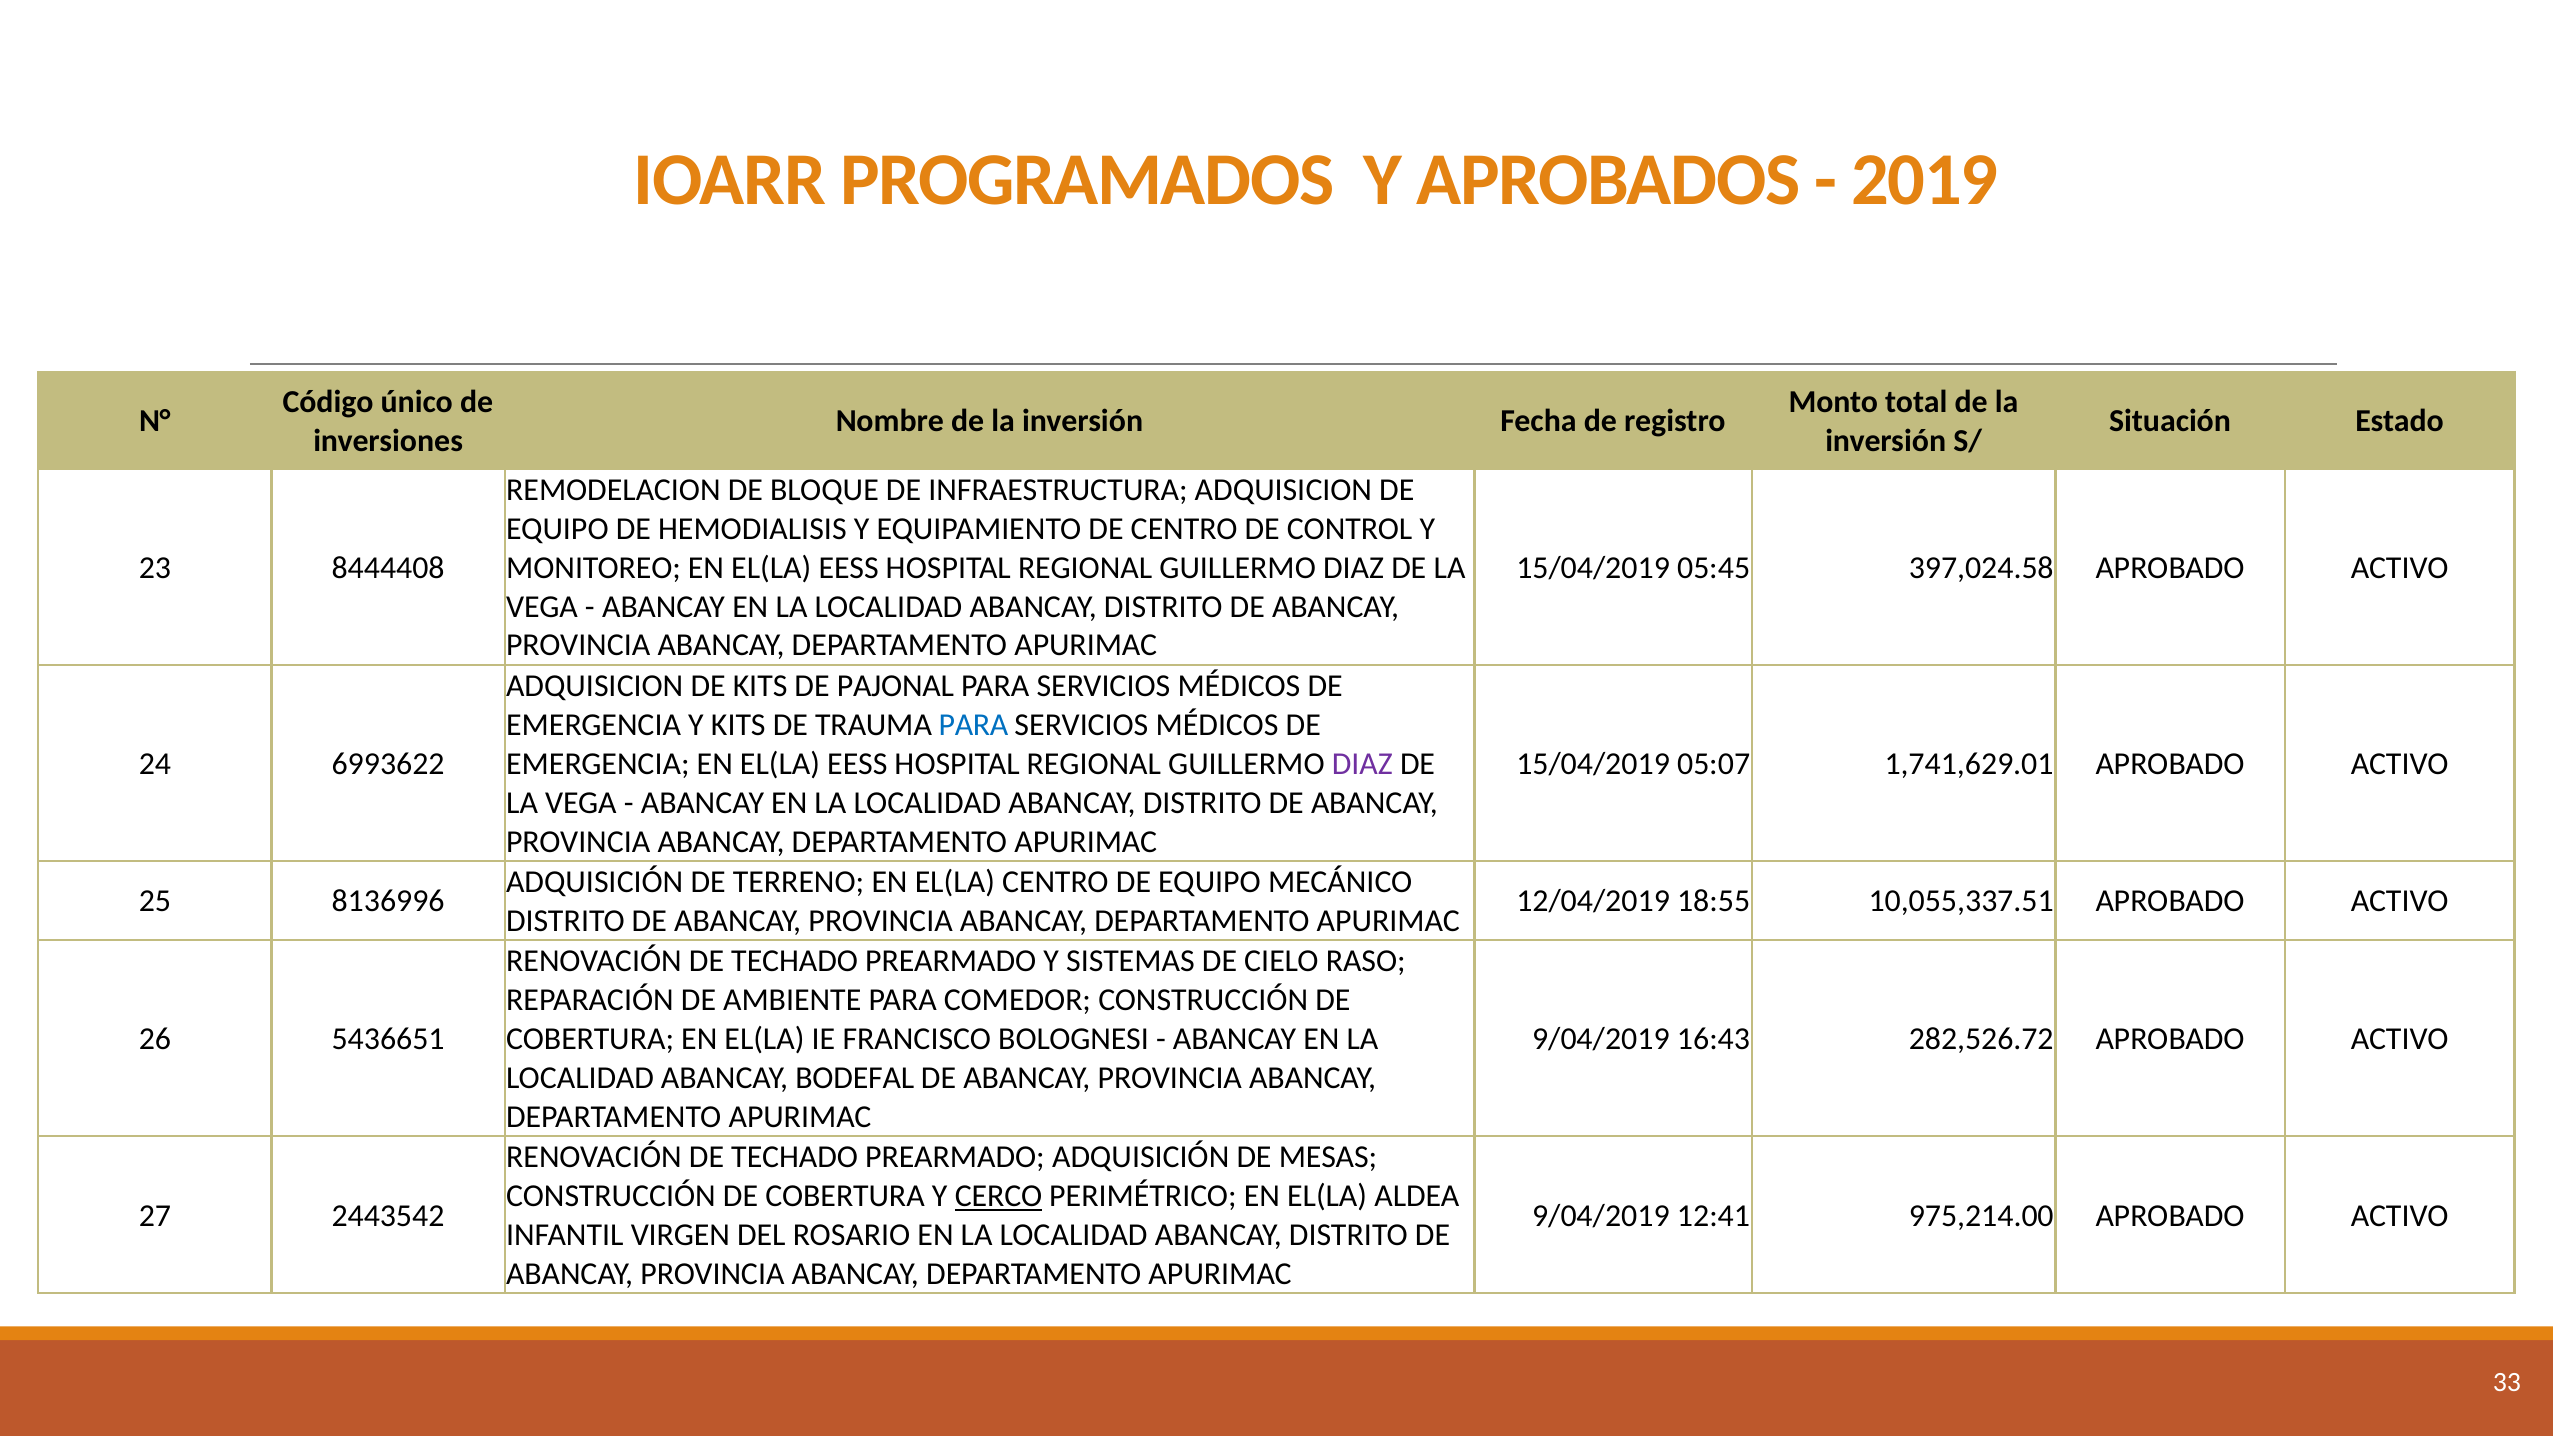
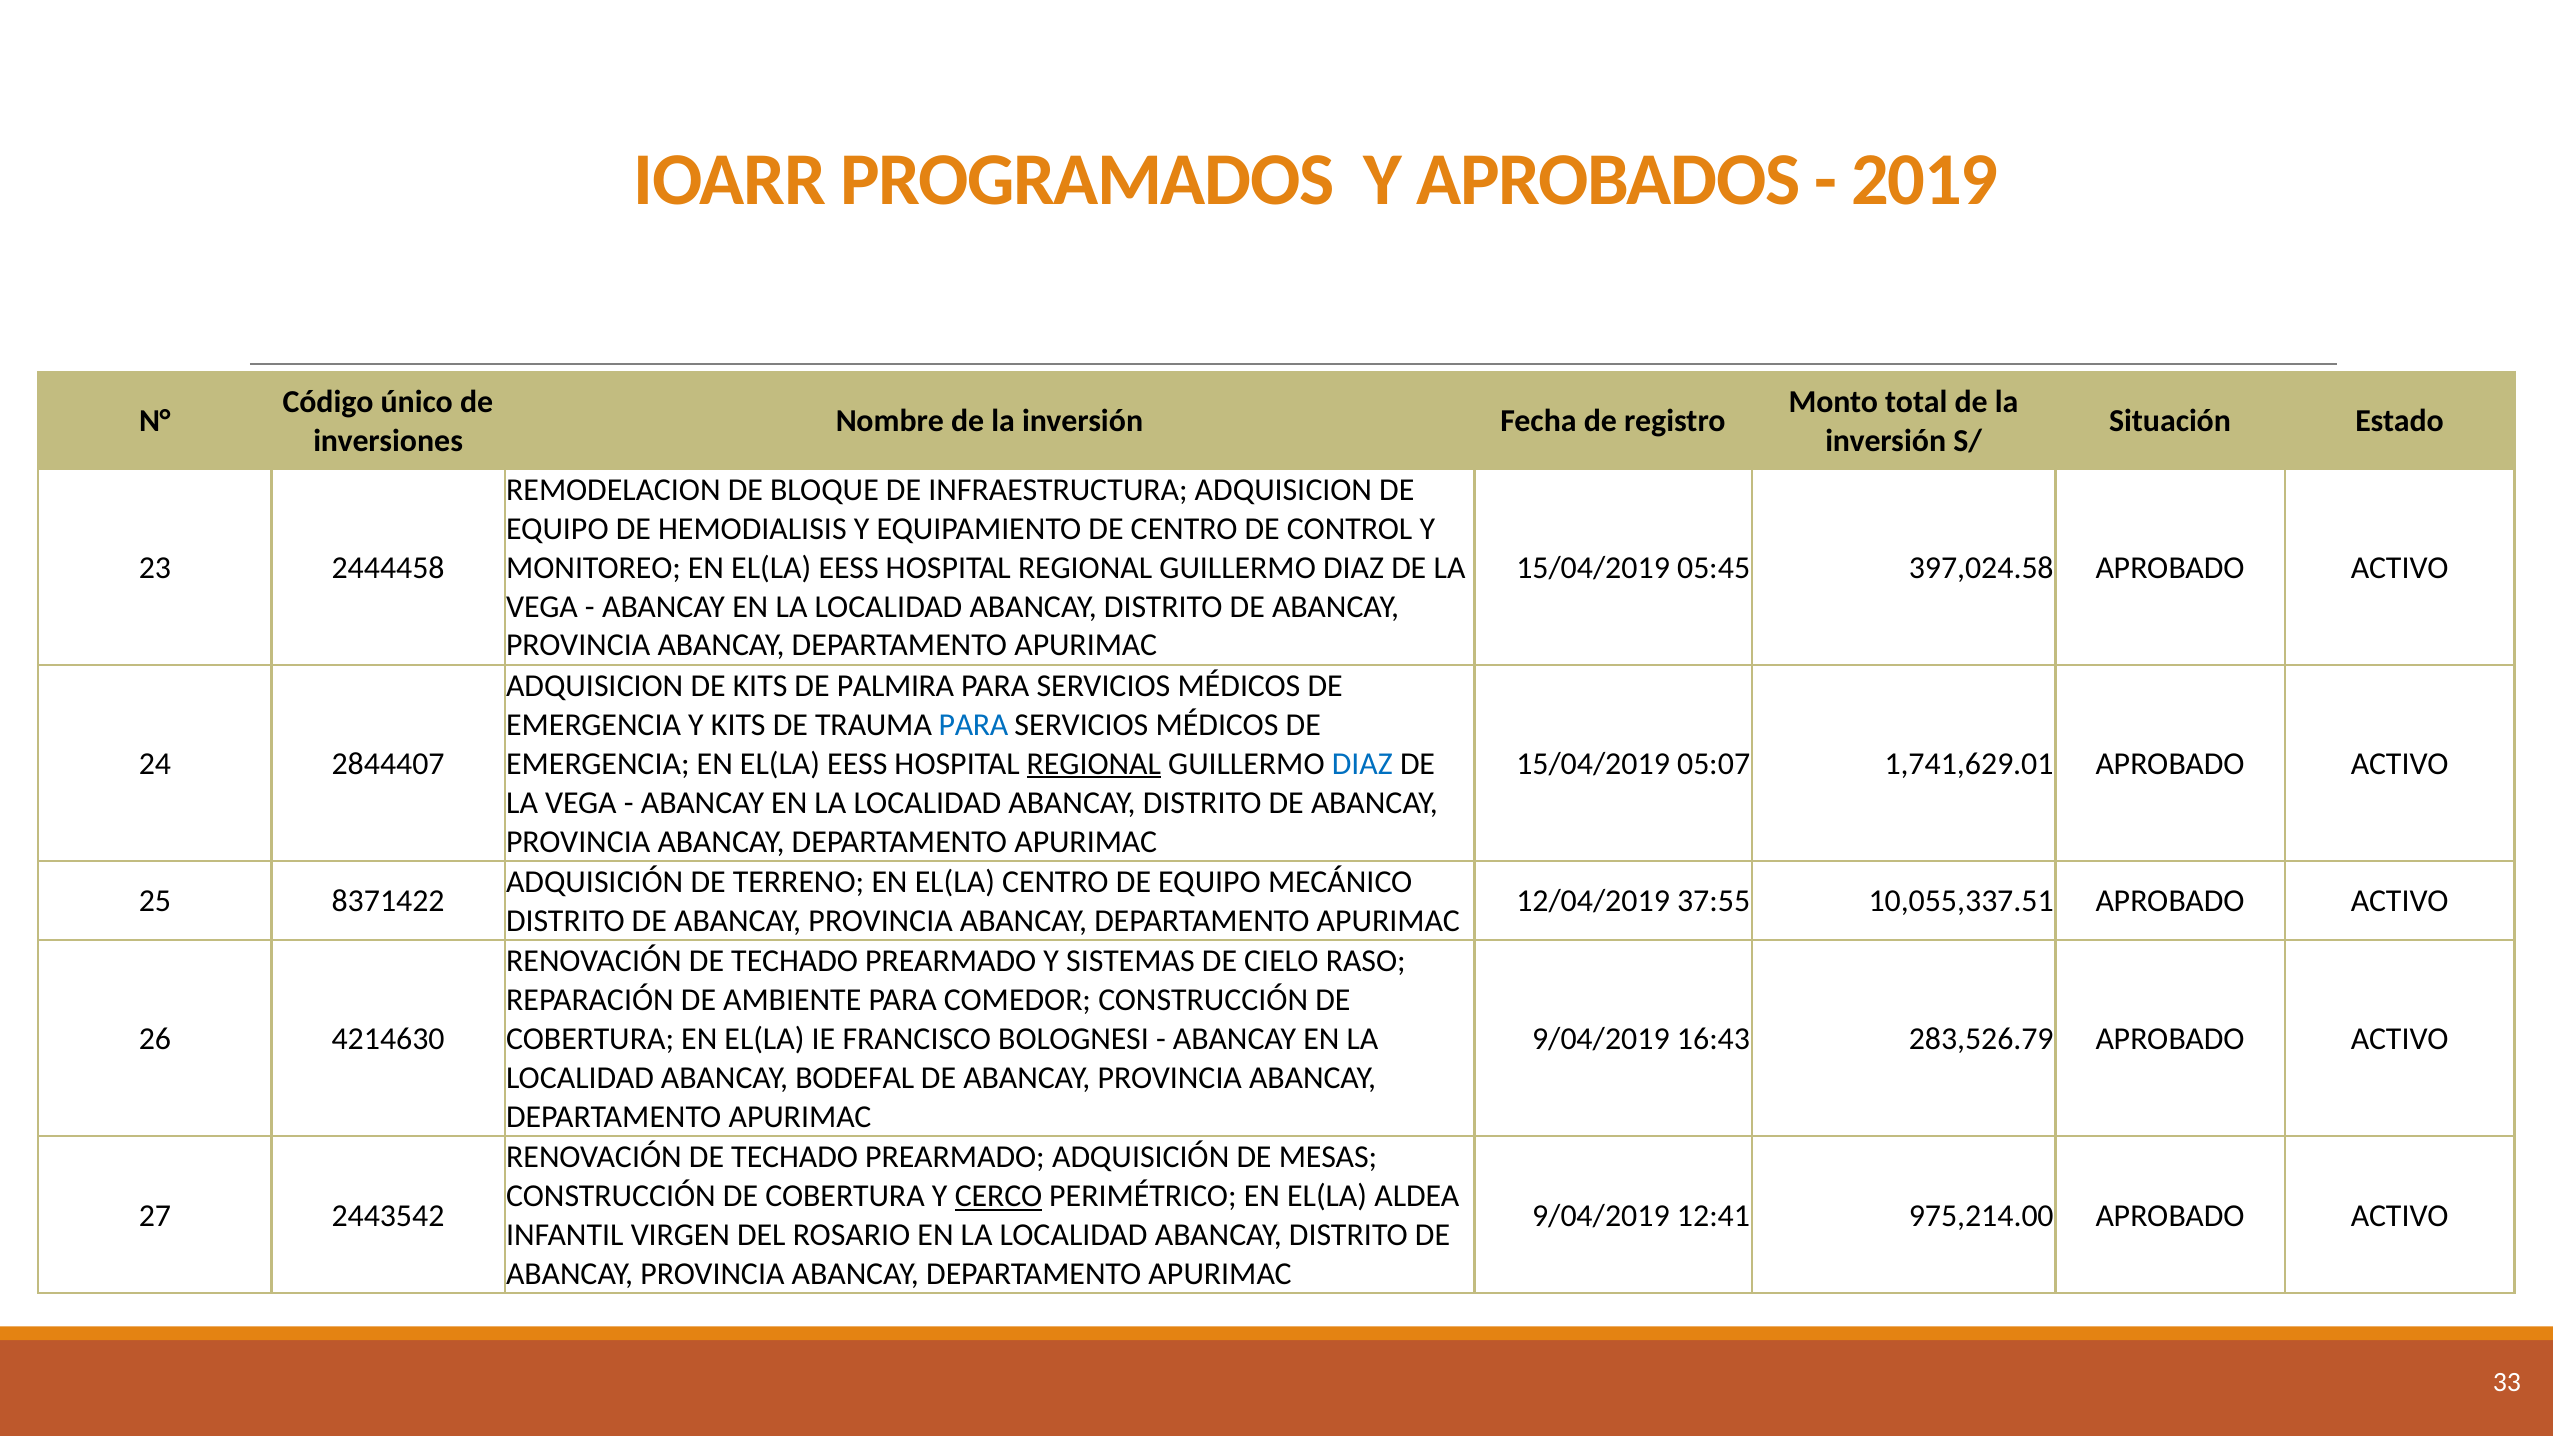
8444408: 8444408 -> 2444458 (388, 568)
PAJONAL: PAJONAL -> PALMIRA (895, 686)
6993622: 6993622 -> 2844407 (388, 764)
REGIONAL underline: none -> present (1094, 764)
DIAZ colour: purple -> blue (1362, 764)
8136996: 8136996 -> 8371422 (388, 901)
18:55: 18:55 -> 37:55 (1714, 901)
5436651: 5436651 -> 4214630 (388, 1039)
282,526.72: 282,526.72 -> 283,526.79 (1981, 1039)
